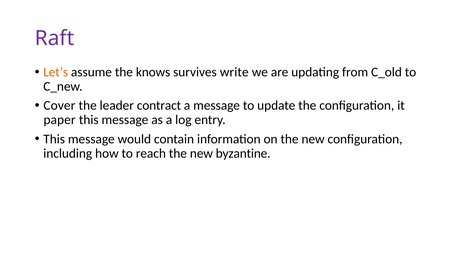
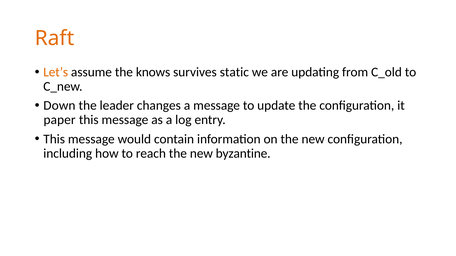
Raft colour: purple -> orange (54, 38)
write: write -> static (234, 72)
Cover: Cover -> Down (59, 106)
contract: contract -> changes (159, 106)
